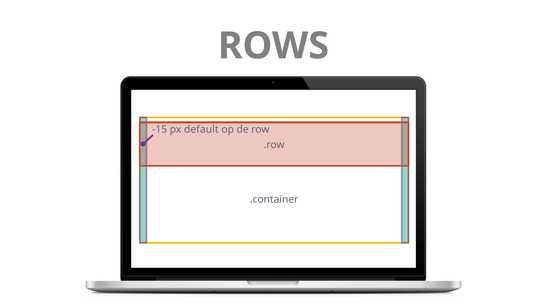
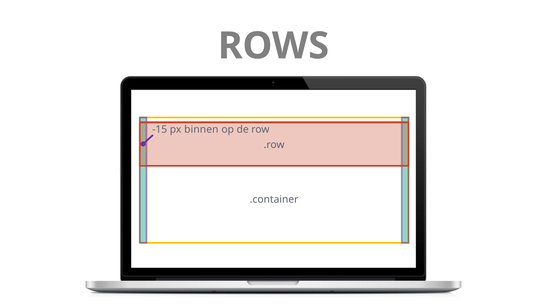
default: default -> binnen (201, 129)
